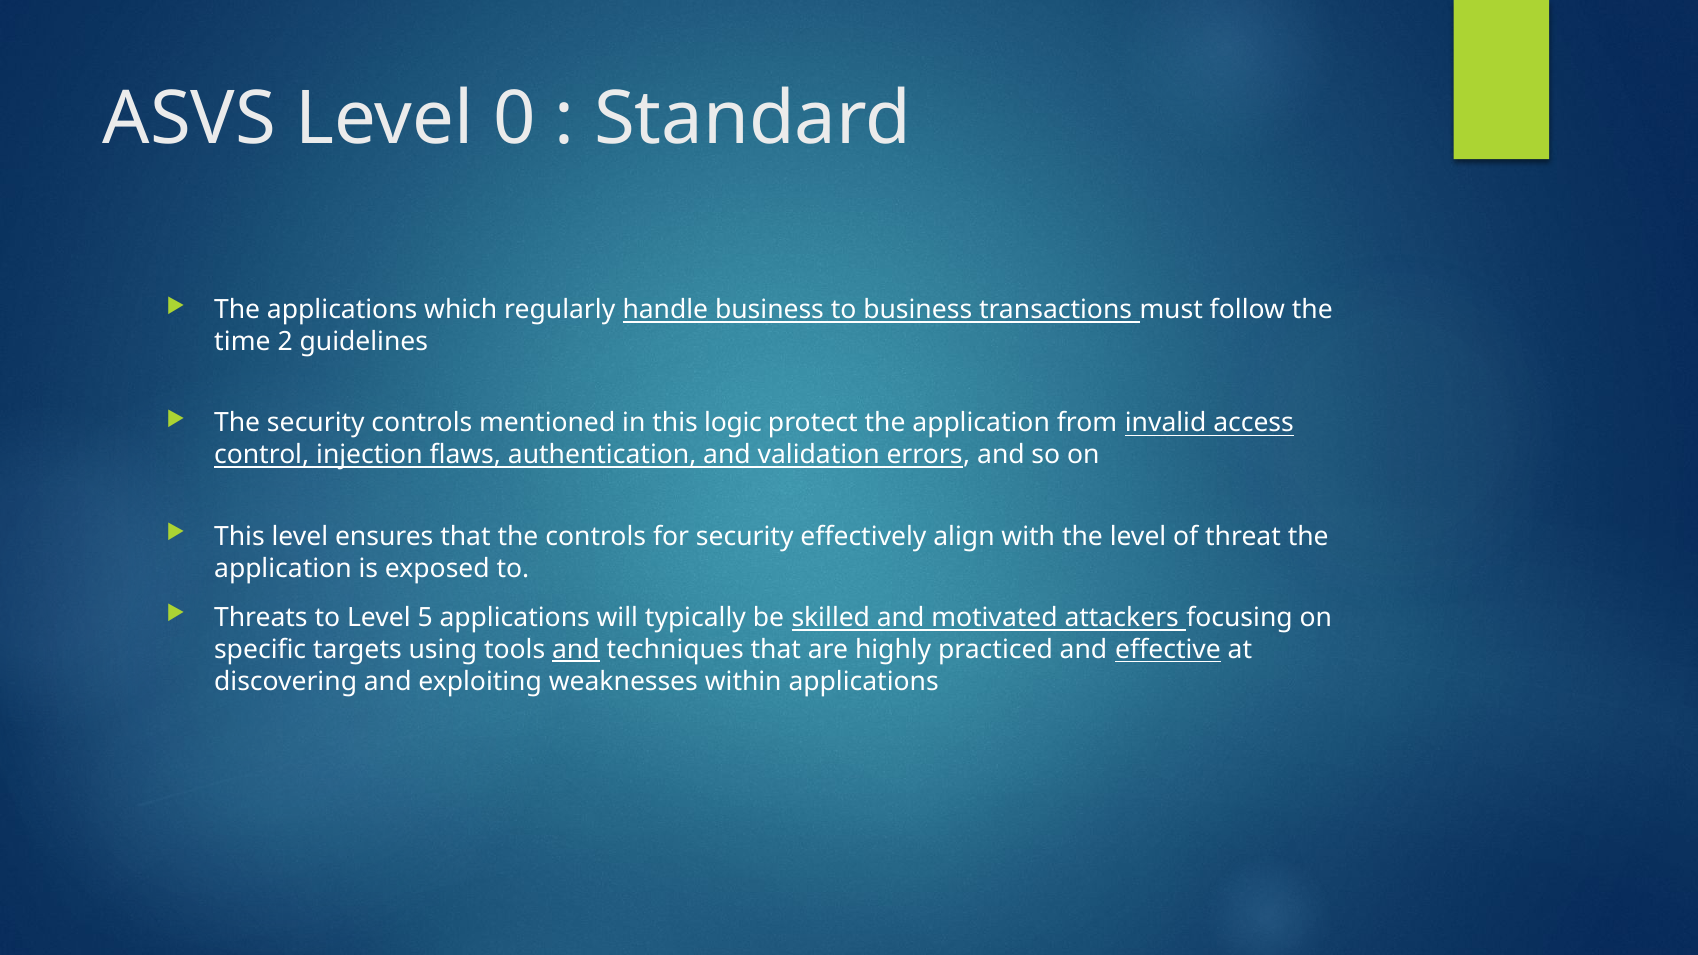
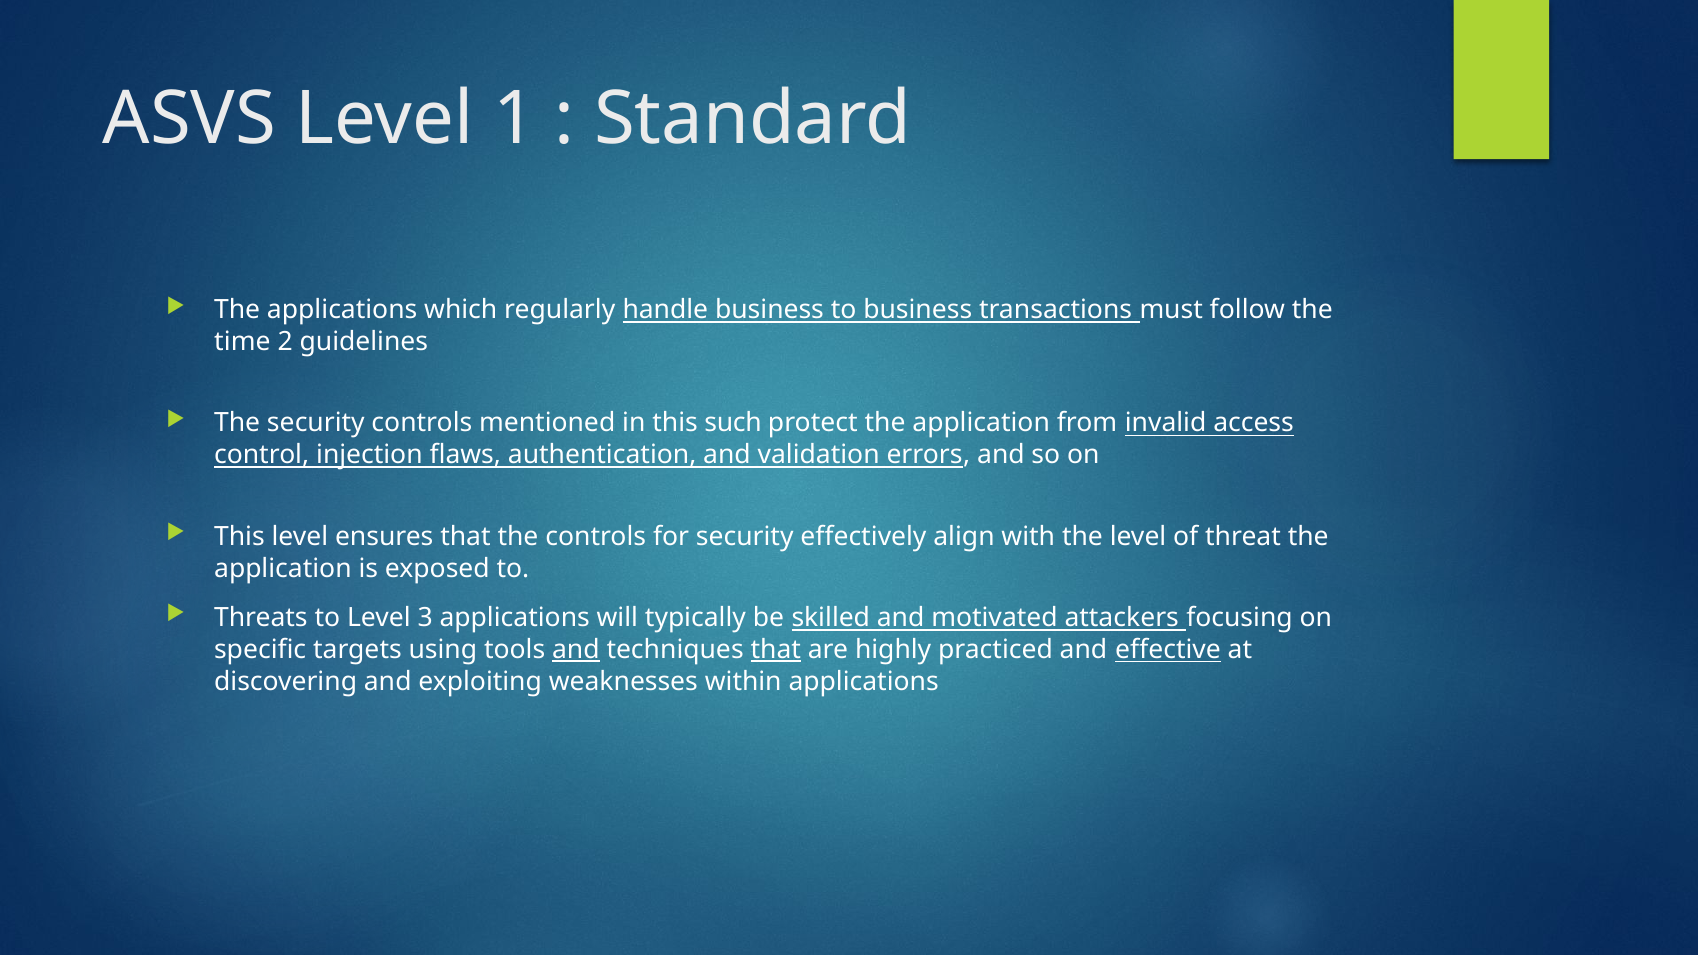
0: 0 -> 1 (514, 119)
logic: logic -> such (733, 423)
5: 5 -> 3 (425, 618)
that underline: none -> present (776, 650)
